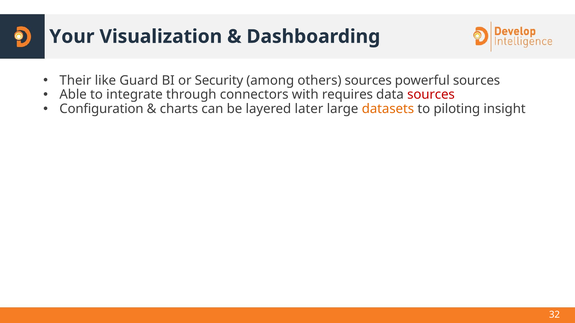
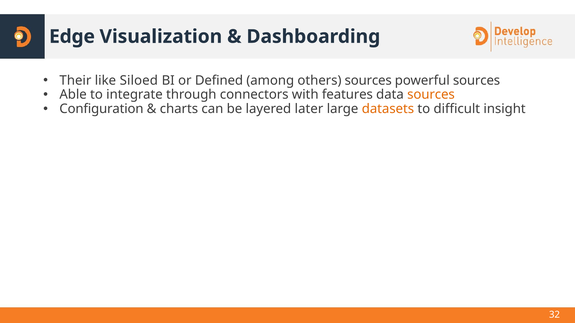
Your: Your -> Edge (72, 37)
Guard: Guard -> Siloed (139, 81)
Security: Security -> Defined (219, 81)
requires: requires -> features (347, 95)
sources colour: red -> orange (431, 95)
piloting: piloting -> difficult (457, 109)
